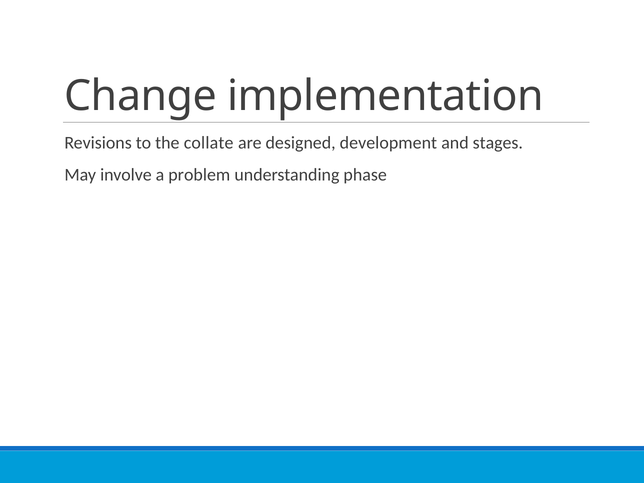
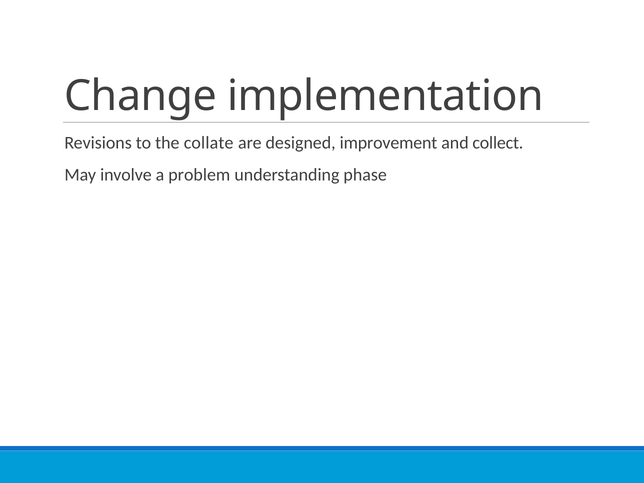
development: development -> improvement (389, 143)
stages: stages -> collect (498, 143)
